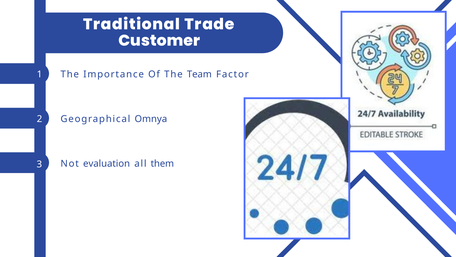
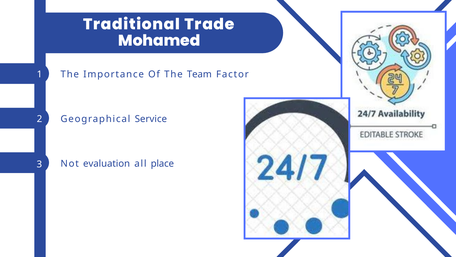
Customer: Customer -> Mohamed (159, 41)
Omnya: Omnya -> Service (151, 119)
them: them -> place (162, 163)
